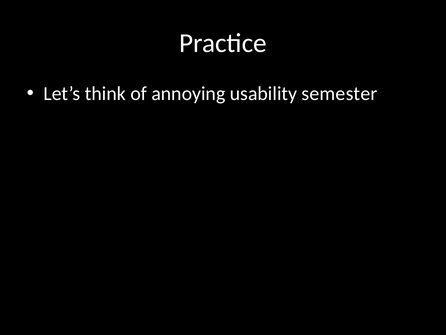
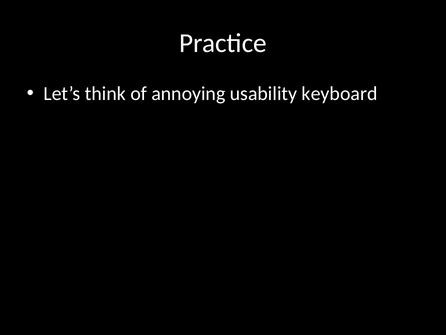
semester: semester -> keyboard (340, 94)
